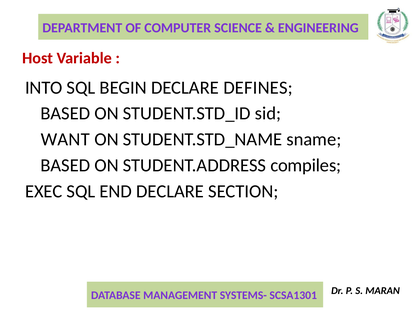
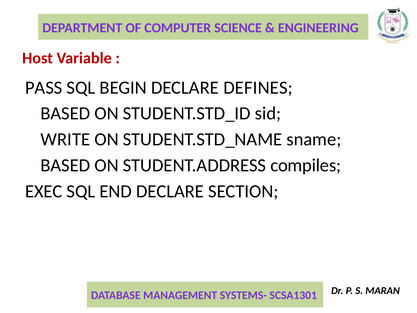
INTO: INTO -> PASS (44, 87)
WANT: WANT -> WRITE (65, 139)
